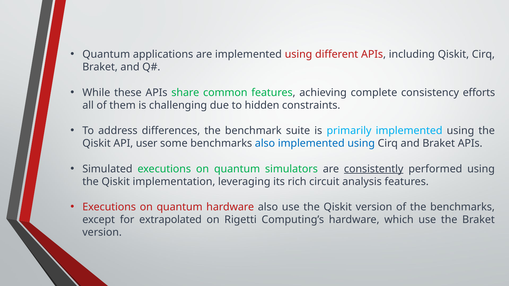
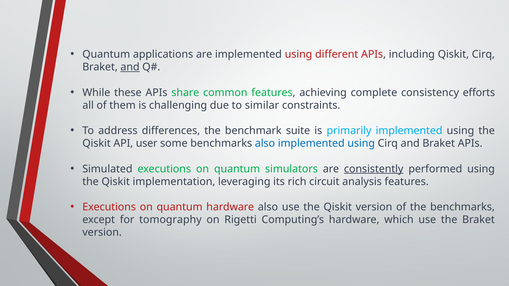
and underline: none -> present (130, 67)
hidden: hidden -> similar (262, 105)
extrapolated: extrapolated -> tomography (170, 220)
